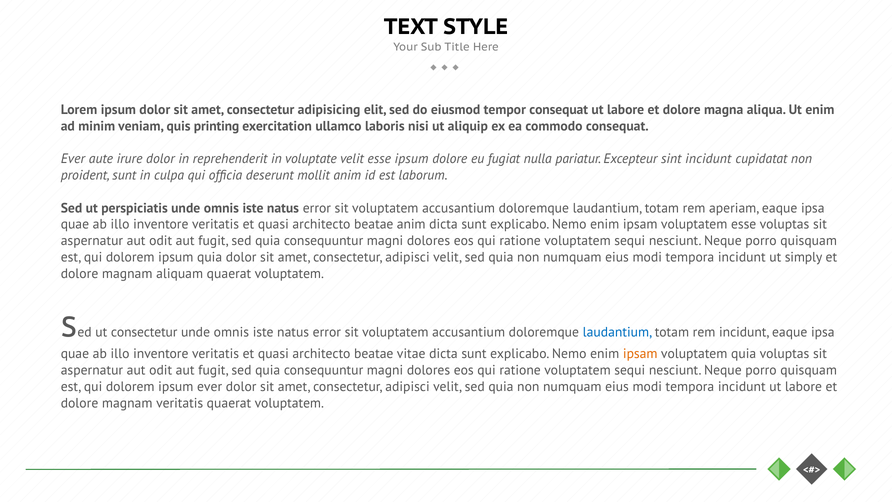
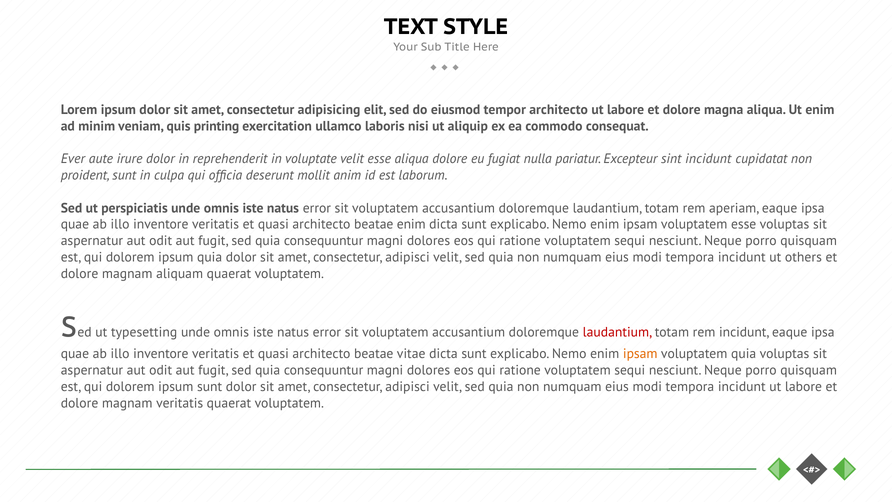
tempor consequat: consequat -> architecto (559, 110)
esse ipsum: ipsum -> aliqua (412, 159)
beatae anim: anim -> enim (411, 224)
simply: simply -> others (803, 257)
ut consectetur: consectetur -> typesetting (144, 332)
laudantium colour: blue -> red (617, 332)
ipsum ever: ever -> sunt (210, 386)
